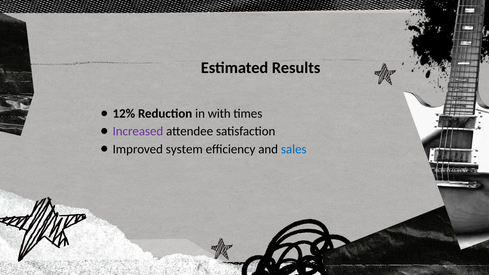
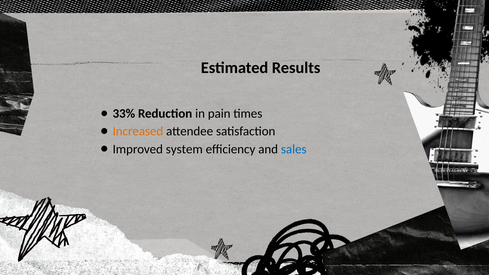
12%: 12% -> 33% (124, 114)
with: with -> pain (219, 114)
Increased colour: purple -> orange (138, 131)
